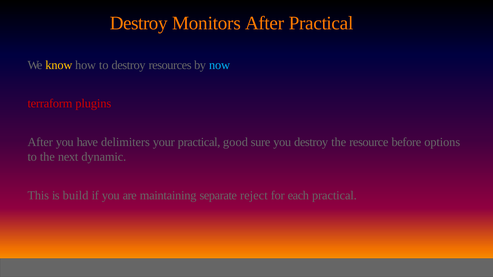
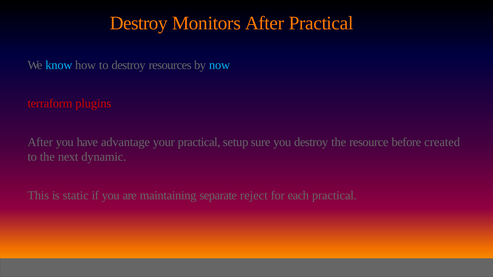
know colour: yellow -> light blue (59, 65)
delimiters: delimiters -> advantage (125, 142)
good: good -> setup (236, 142)
options: options -> created (442, 142)
build: build -> static (76, 196)
